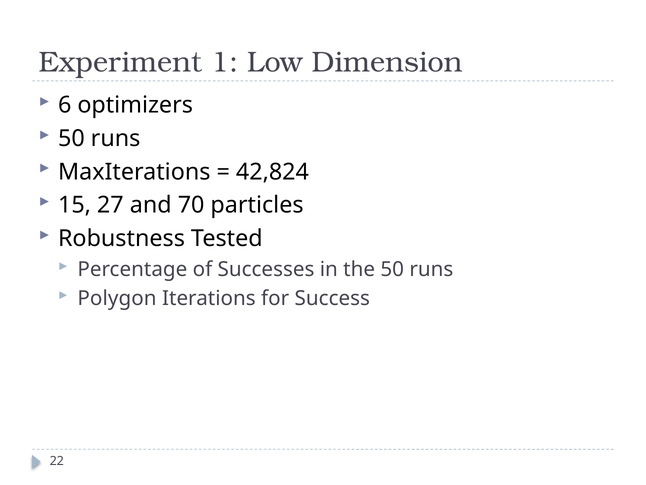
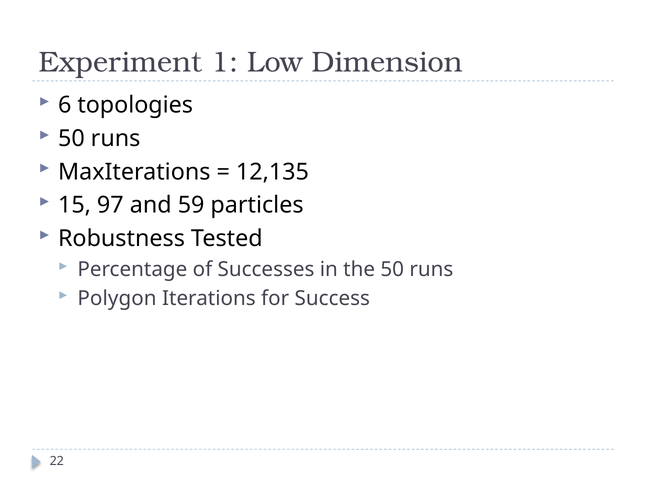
optimizers: optimizers -> topologies (135, 105)
42,824: 42,824 -> 12,135 (272, 172)
27: 27 -> 97 (110, 205)
70: 70 -> 59 (191, 205)
